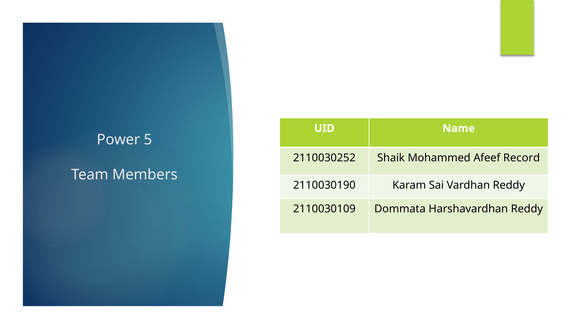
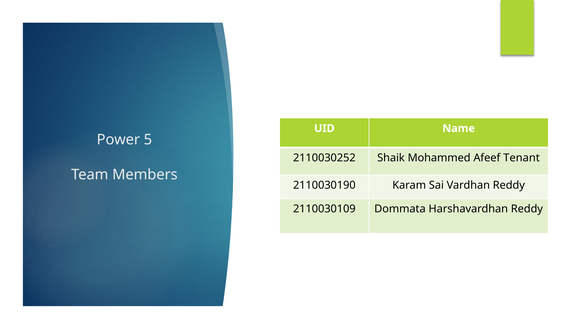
Record: Record -> Tenant (522, 158)
